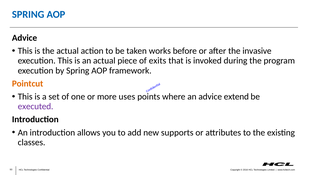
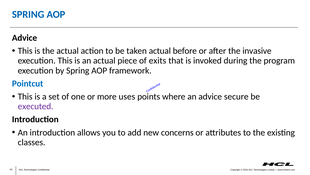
taken works: works -> actual (160, 51)
Pointcut colour: orange -> blue (28, 83)
extend: extend -> secure (236, 96)
supports: supports -> concerns (177, 132)
